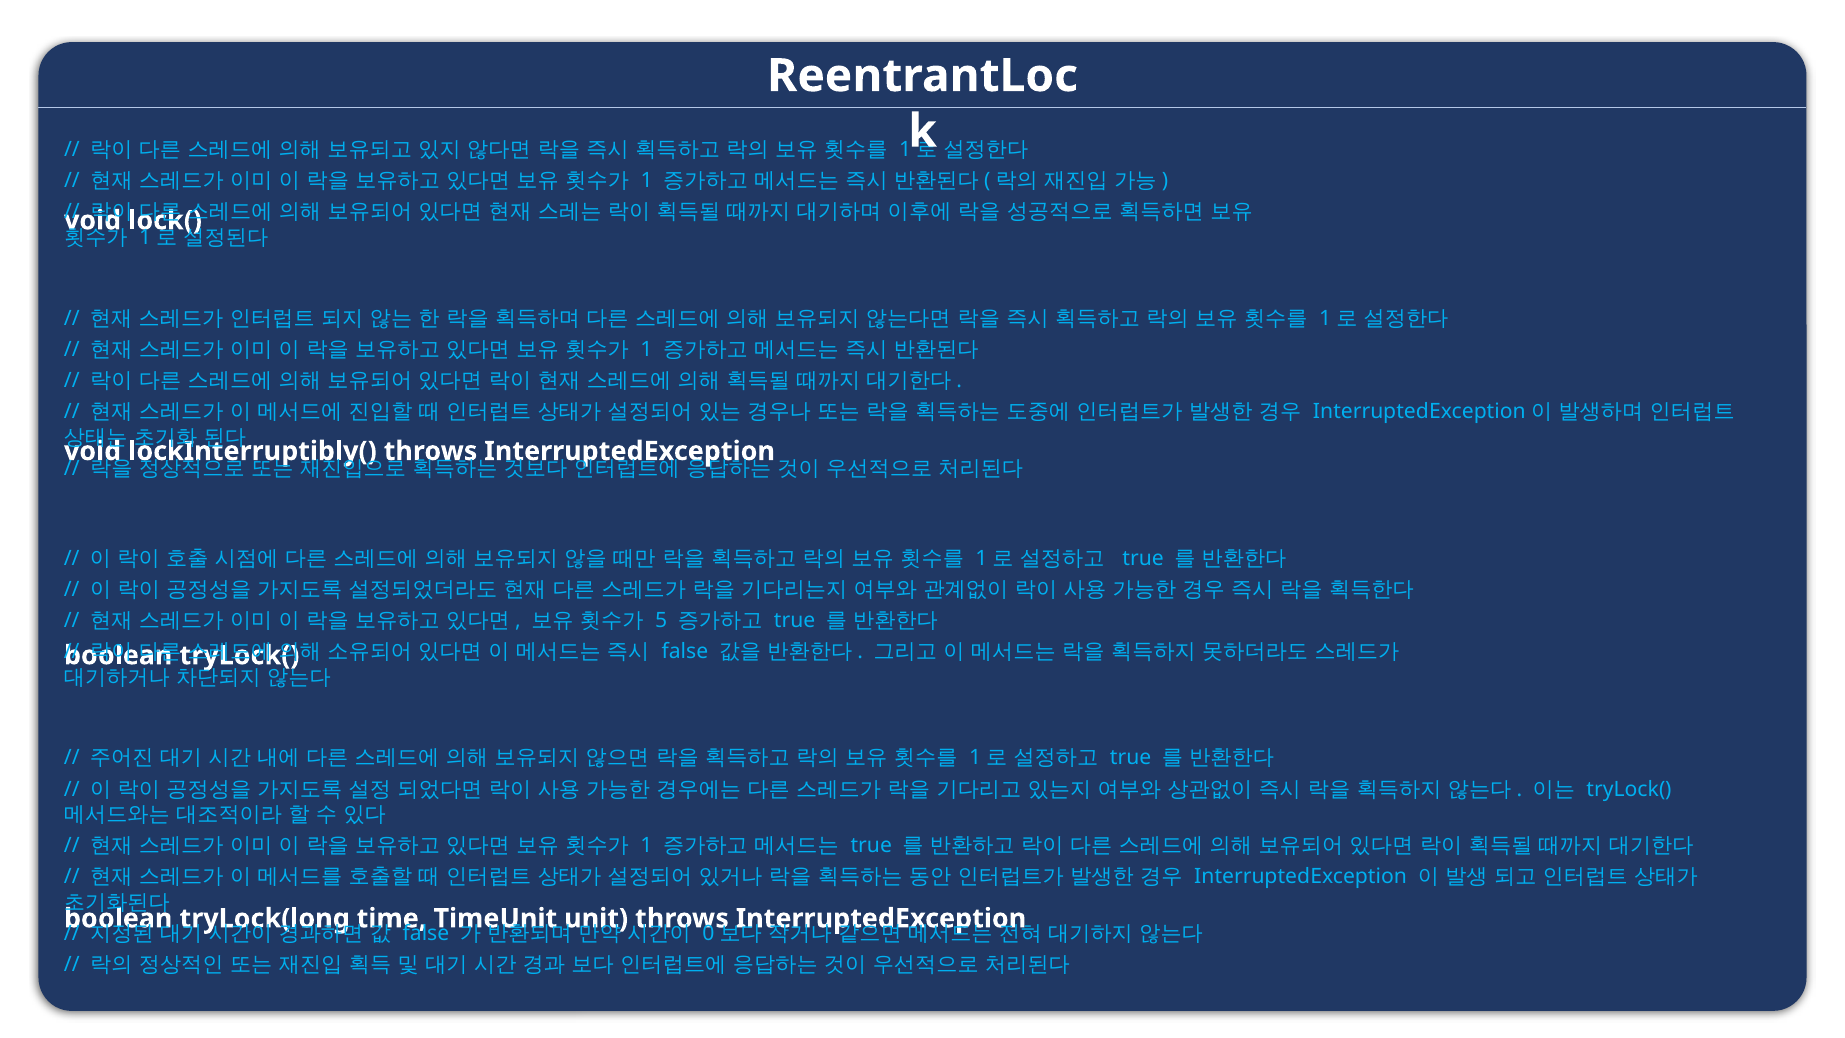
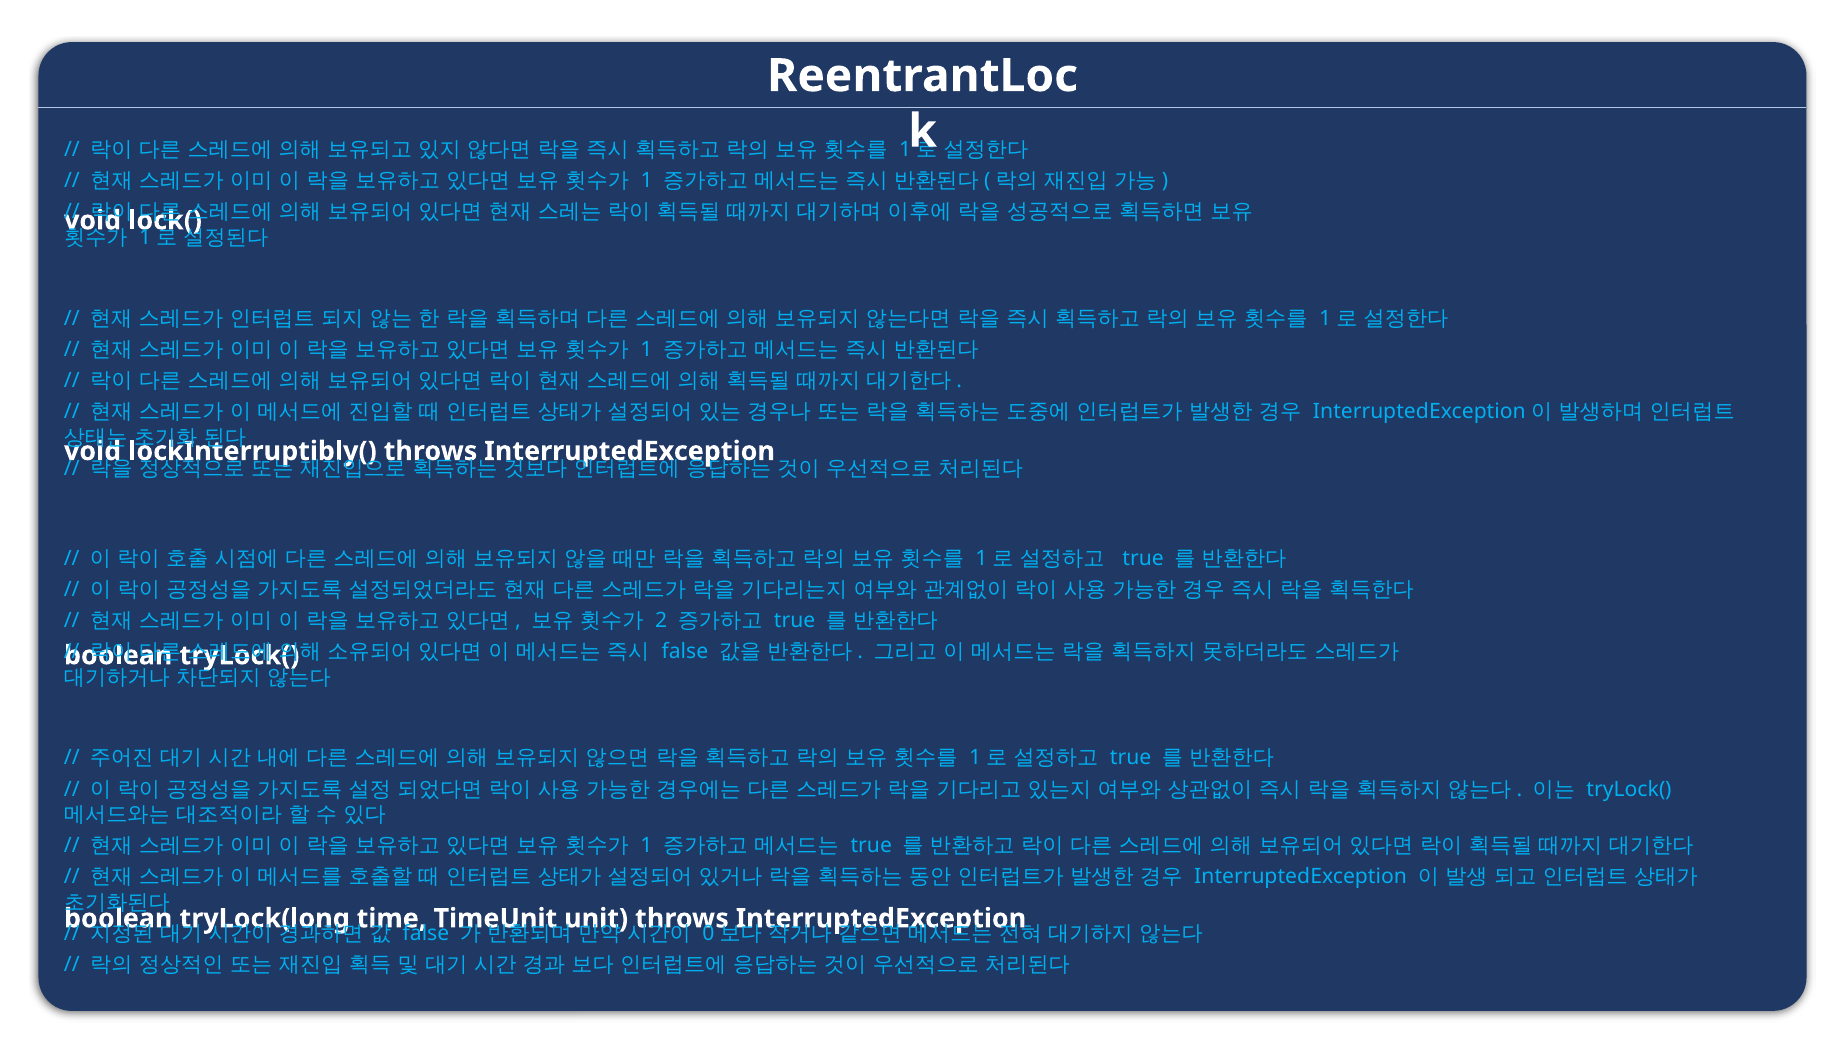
5: 5 -> 2 (661, 621)
